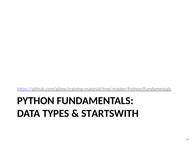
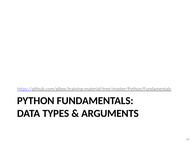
STARTSWITH: STARTSWITH -> ARGUMENTS (110, 113)
